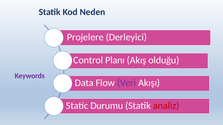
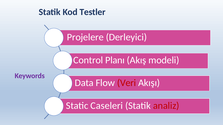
Neden: Neden -> Testler (93, 12)
olduğu: olduğu -> modeli (164, 60)
Veri colour: purple -> red (127, 83)
Durumu: Durumu -> Caseleri (107, 106)
